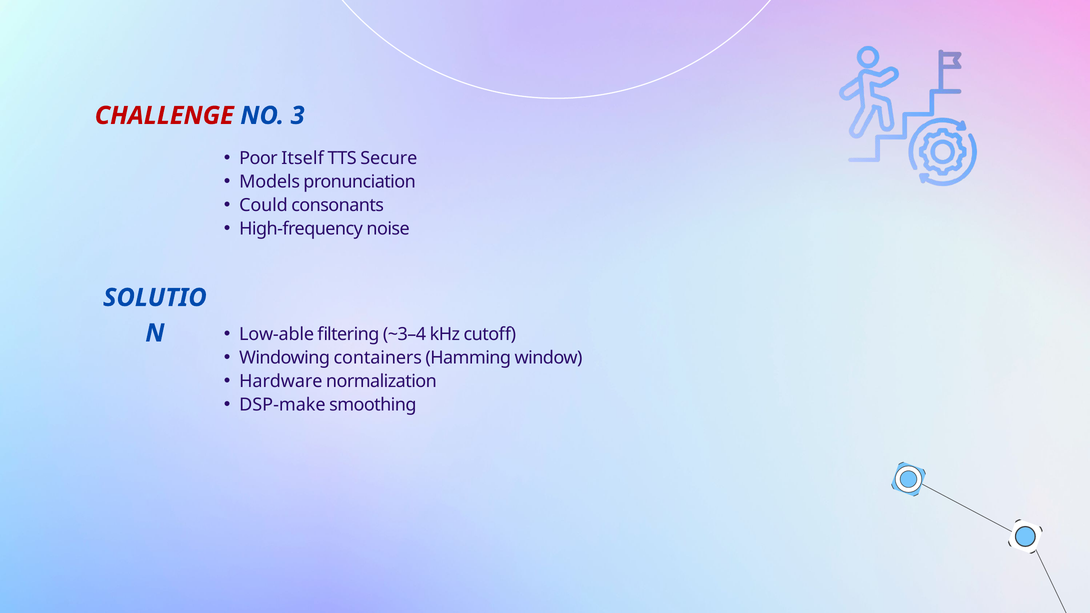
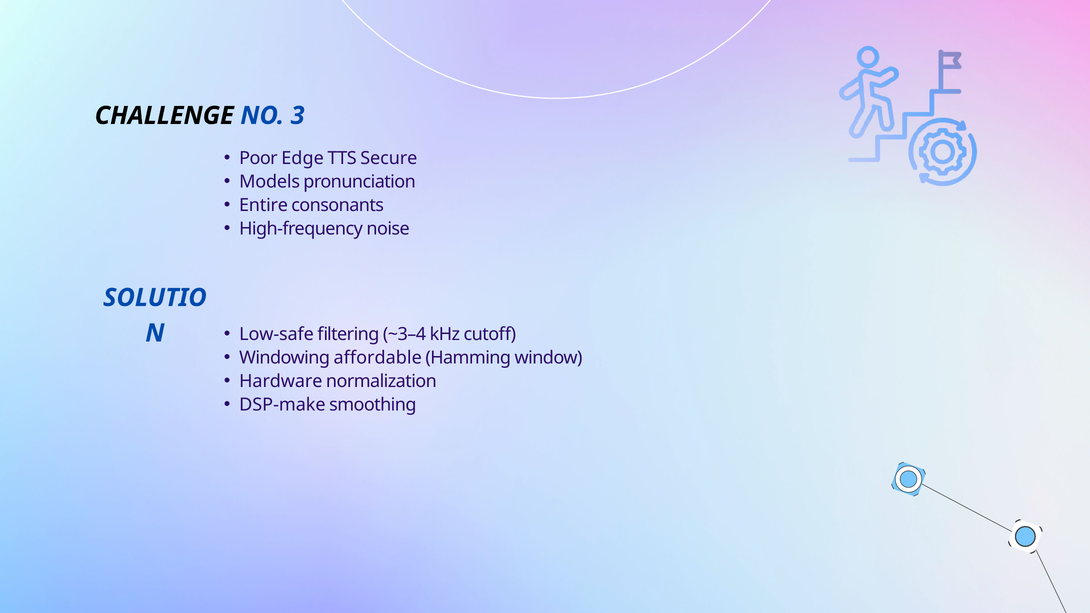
CHALLENGE colour: red -> black (164, 116)
Itself: Itself -> Edge (303, 158)
Could: Could -> Entire (264, 205)
Low-able: Low-able -> Low-safe (277, 334)
containers: containers -> affordable (378, 358)
